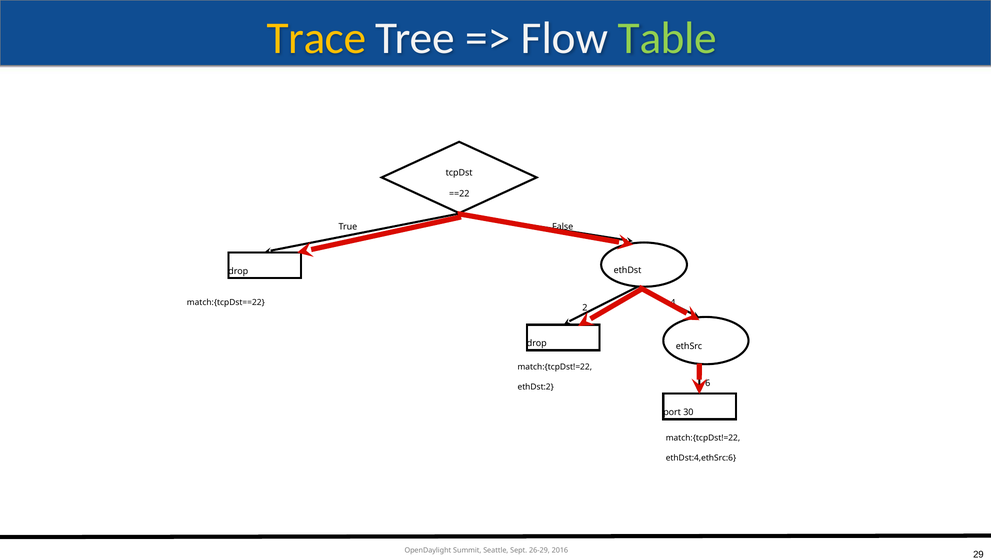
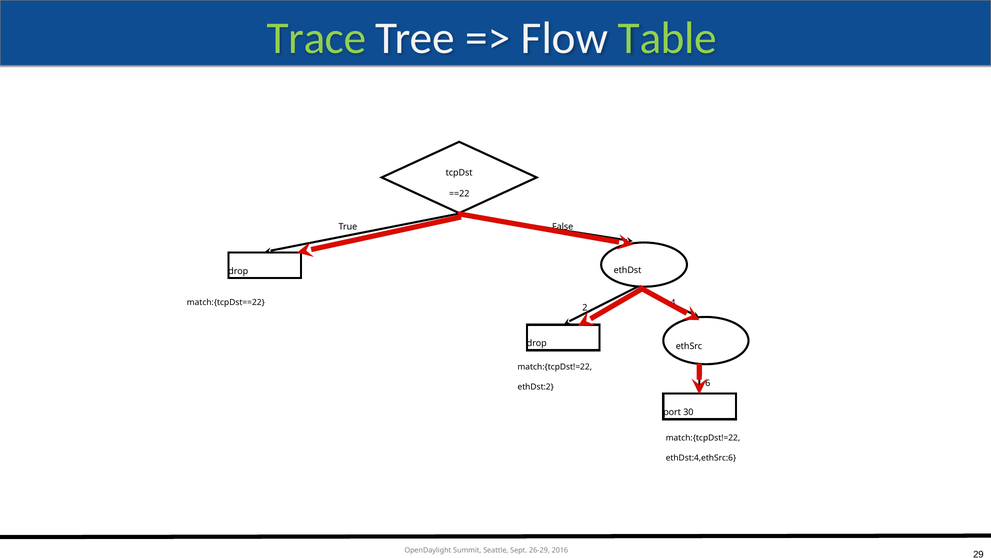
Trace colour: yellow -> light green (316, 38)
